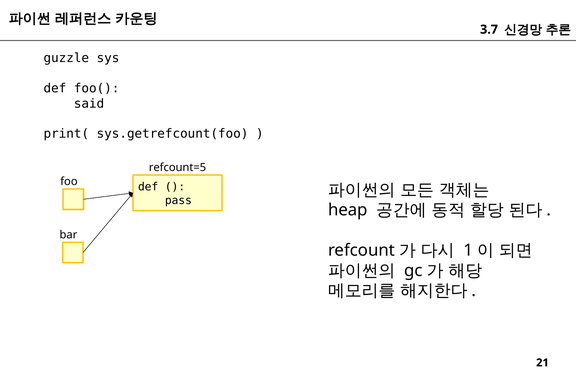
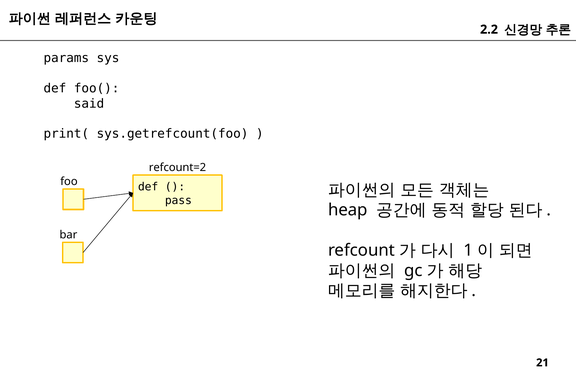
3.7: 3.7 -> 2.2 (489, 30)
guzzle: guzzle -> params (66, 58)
refcount=5: refcount=5 -> refcount=2 (177, 168)
